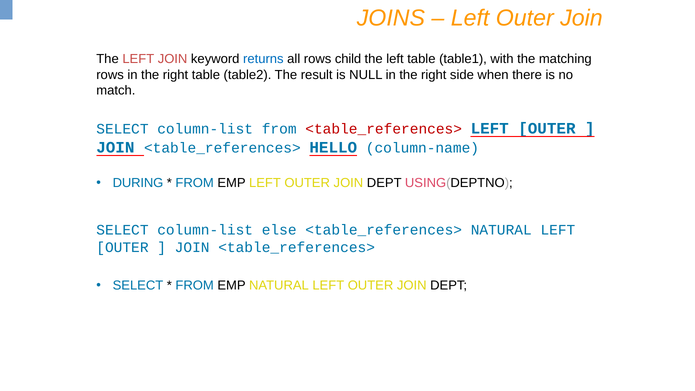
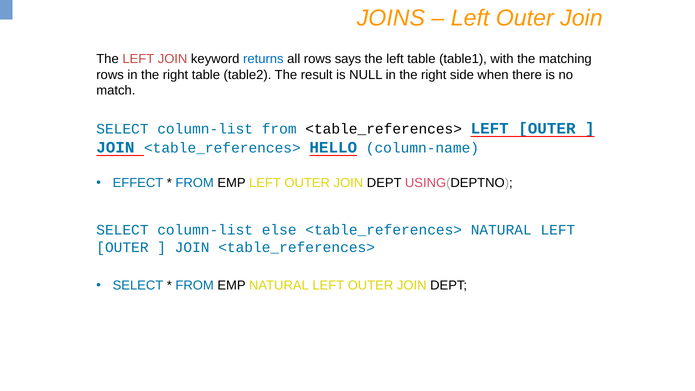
child: child -> says (348, 59)
<table_references> colour: red -> black (384, 129)
DURING: DURING -> EFFECT (138, 183)
